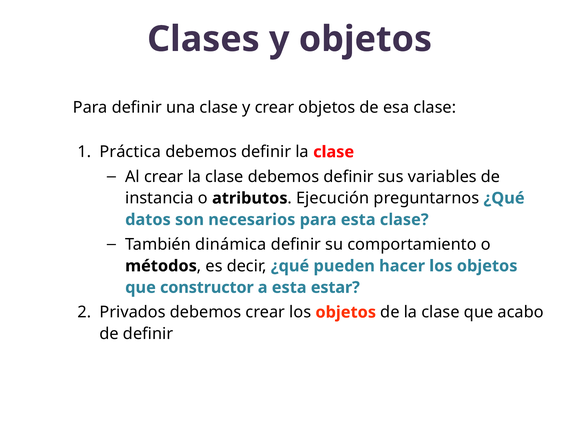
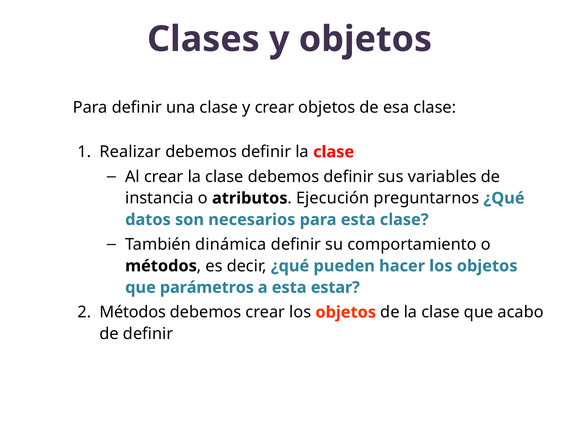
Práctica: Práctica -> Realizar (130, 152)
constructor: constructor -> parámetros (207, 288)
Privados: Privados -> Métodos (133, 312)
